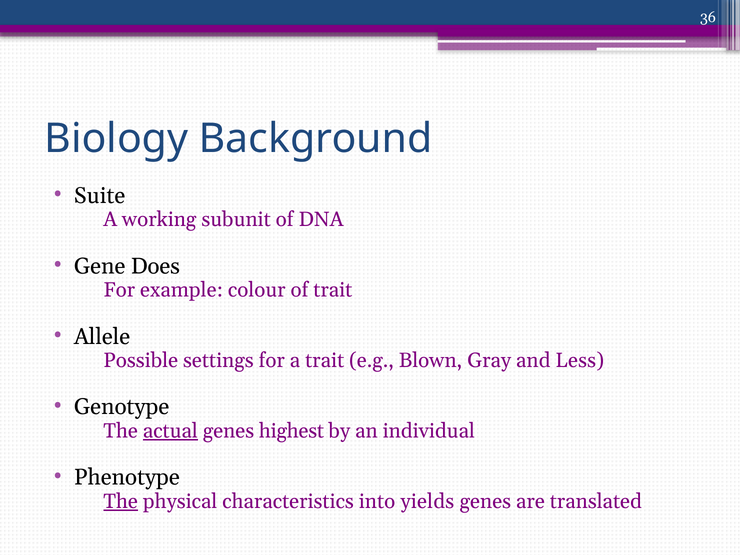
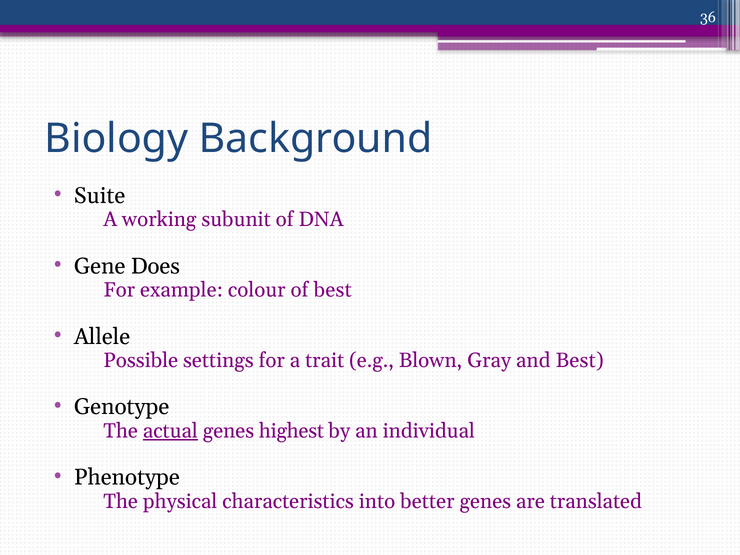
of trait: trait -> best (333, 290)
and Less: Less -> Best (580, 360)
The underline: present -> none (121, 501)
yields: yields -> better (427, 501)
